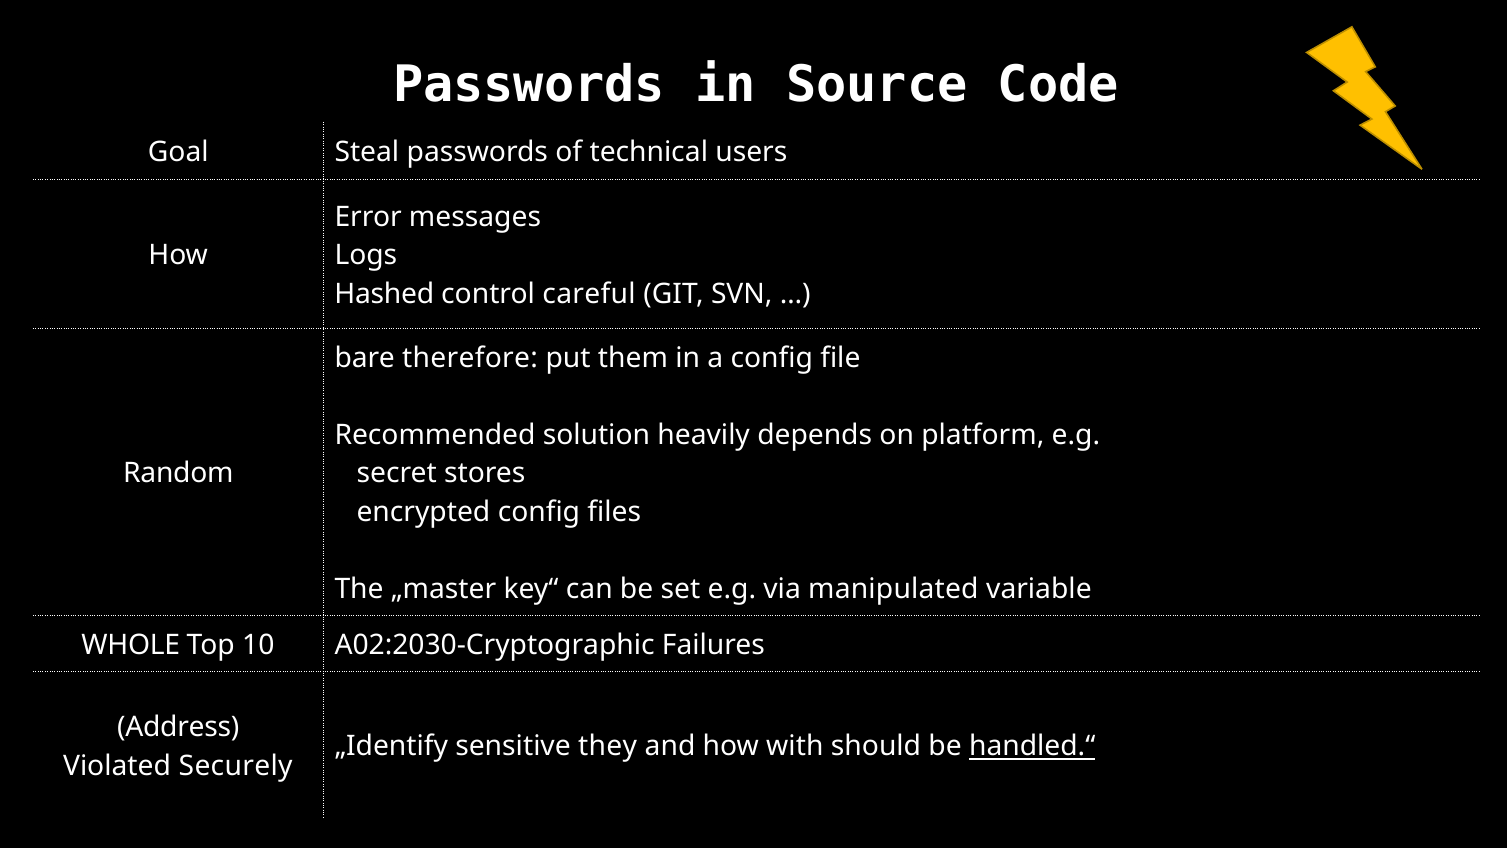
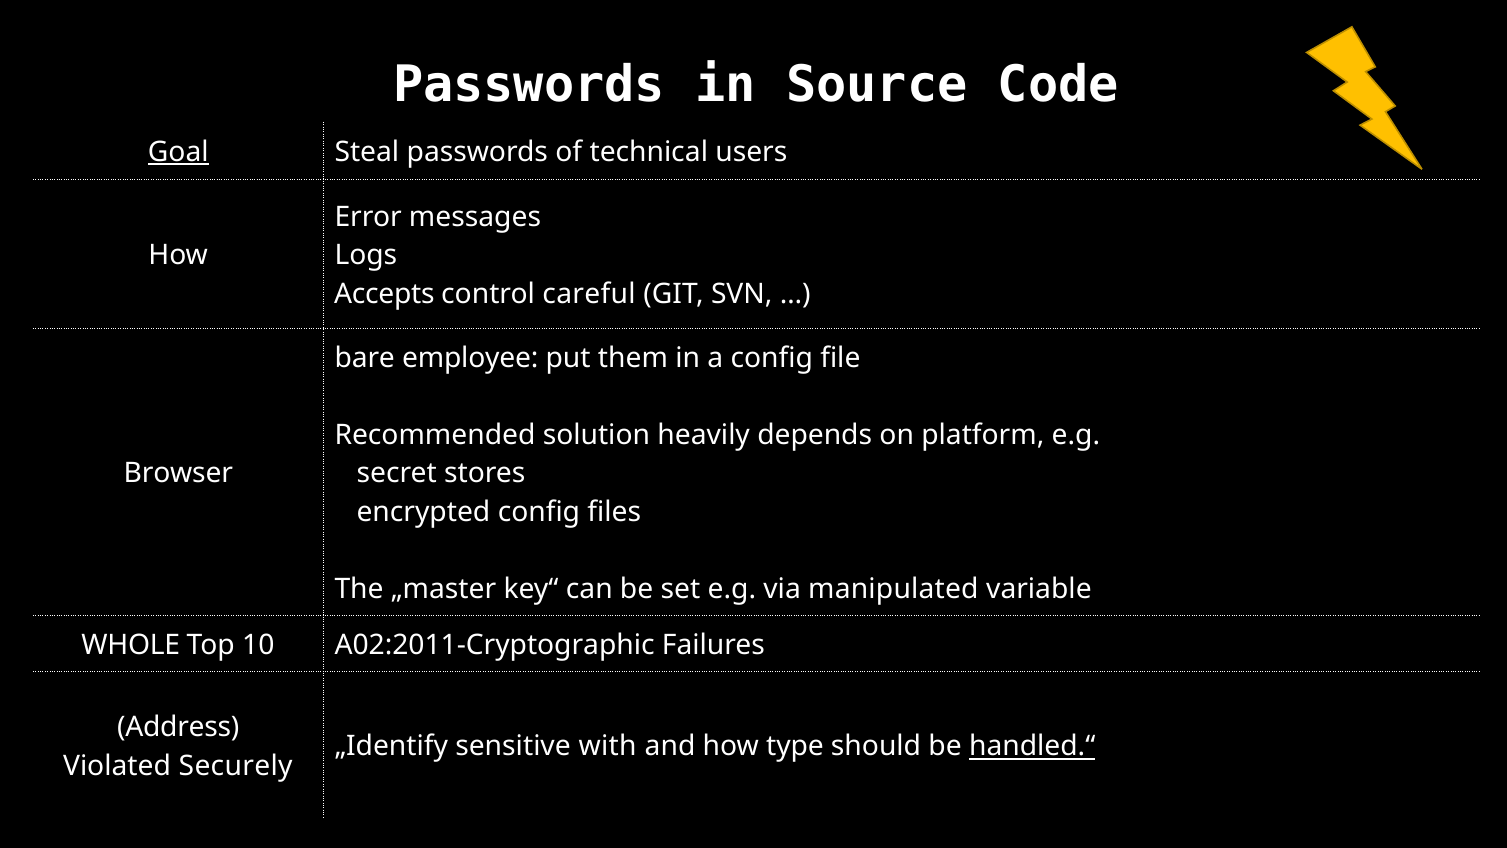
Goal underline: none -> present (178, 152)
Hashed: Hashed -> Accepts (384, 294)
therefore: therefore -> employee (470, 358)
Random: Random -> Browser (178, 473)
A02:2030-Cryptographic: A02:2030-Cryptographic -> A02:2011-Cryptographic (495, 645)
they: they -> with (608, 746)
with: with -> type (795, 746)
